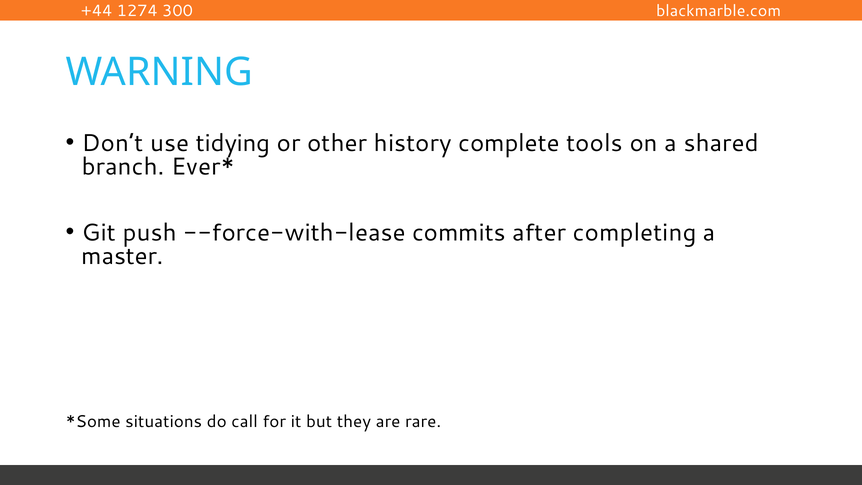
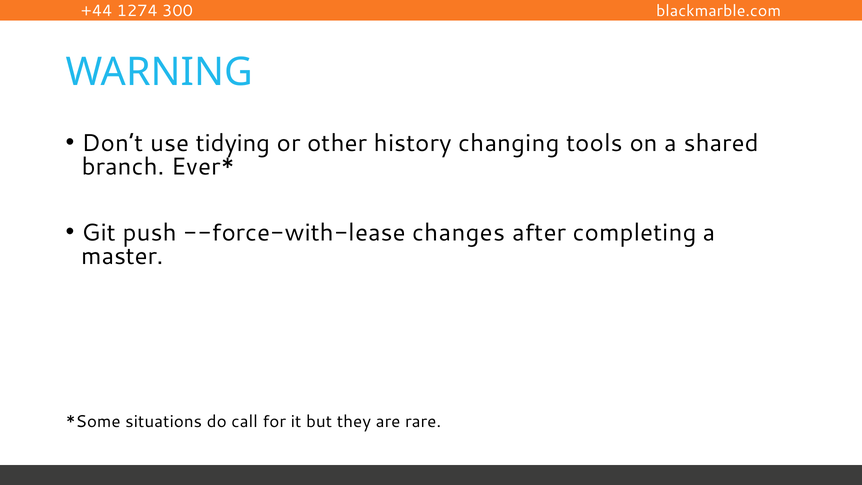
complete: complete -> changing (509, 143)
commits: commits -> changes (459, 233)
